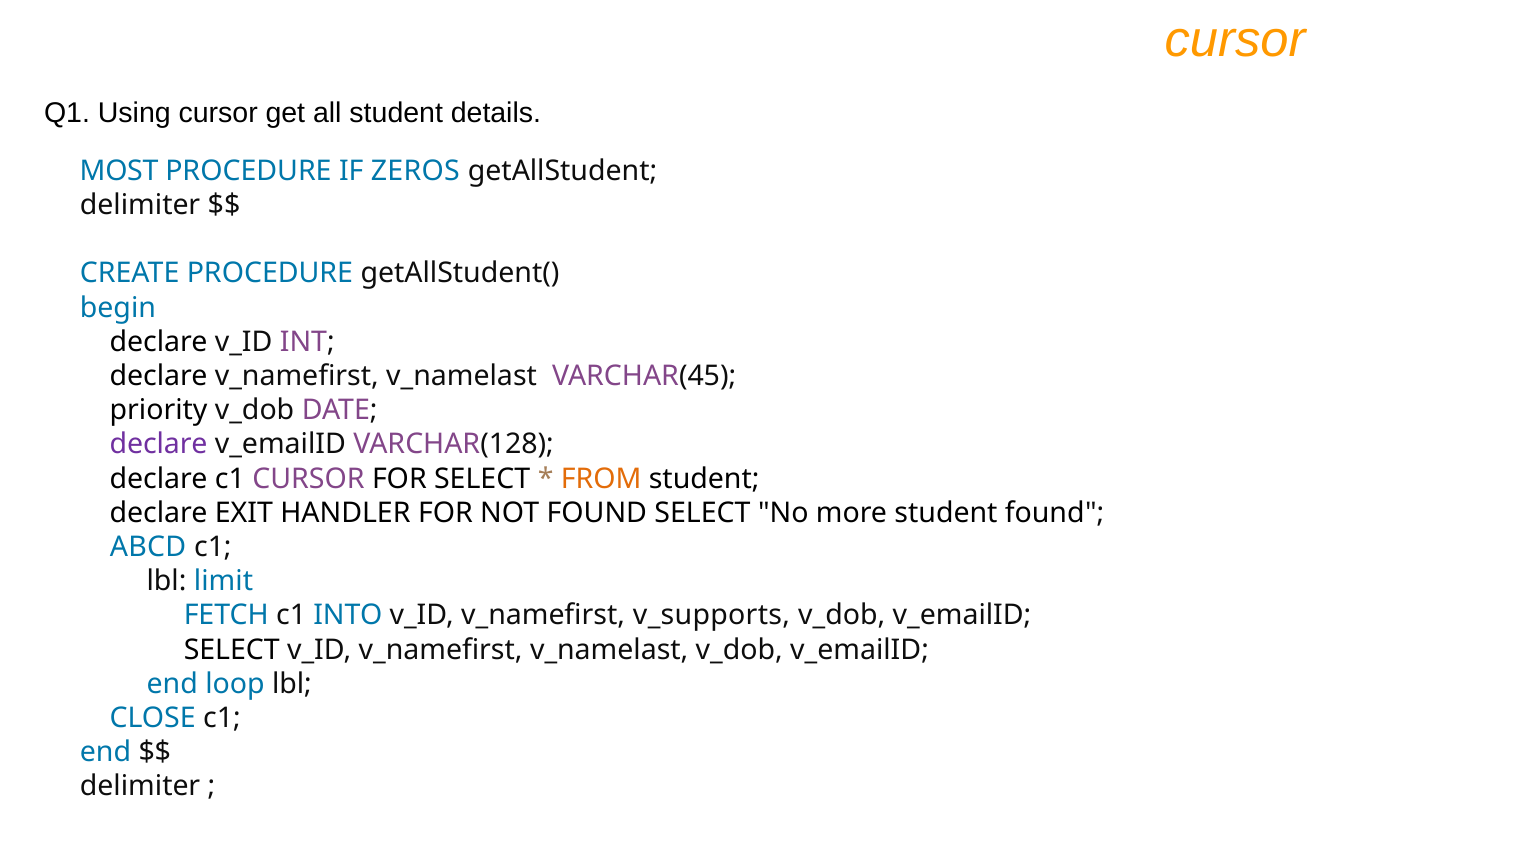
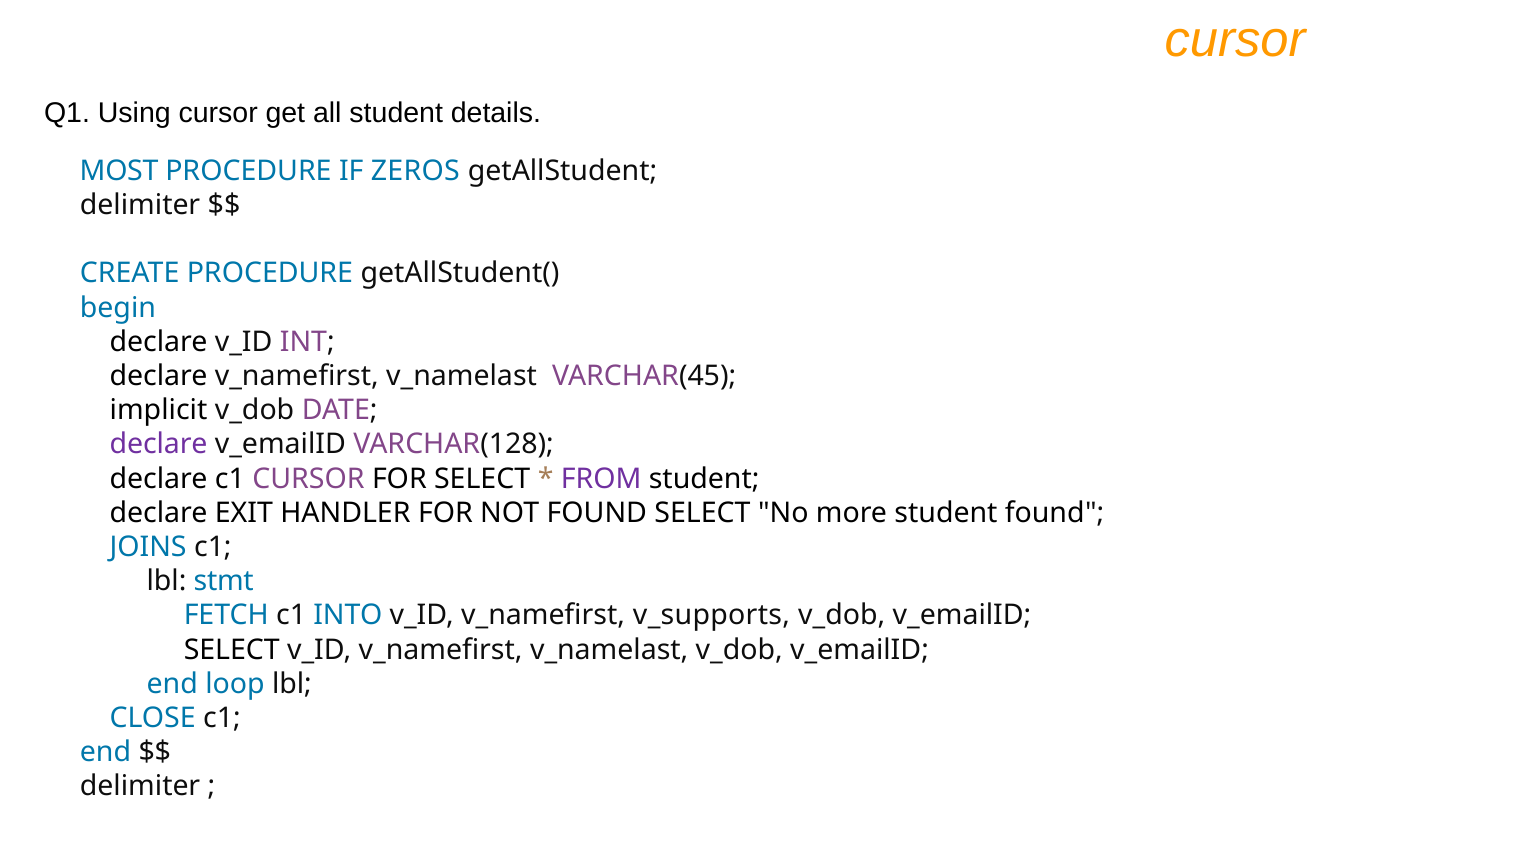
priority: priority -> implicit (159, 411)
FROM colour: orange -> purple (601, 479)
ABCD: ABCD -> JOINS (148, 548)
limit: limit -> stmt (224, 582)
